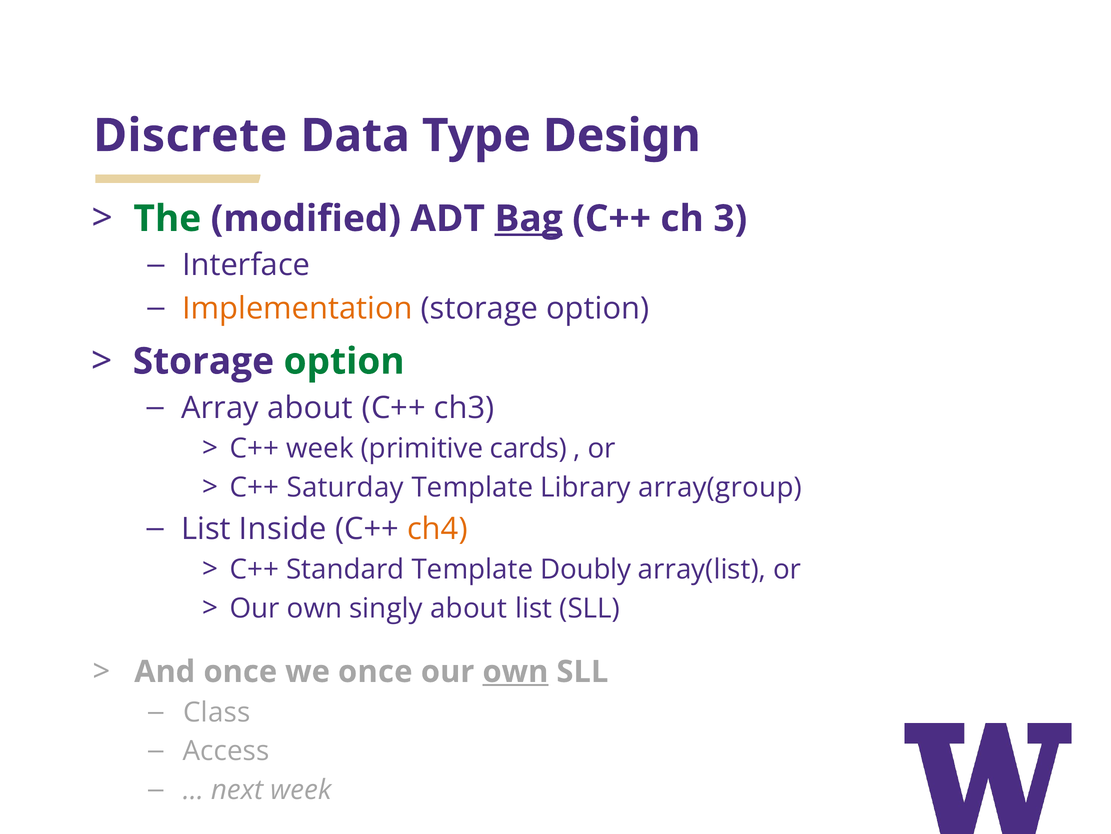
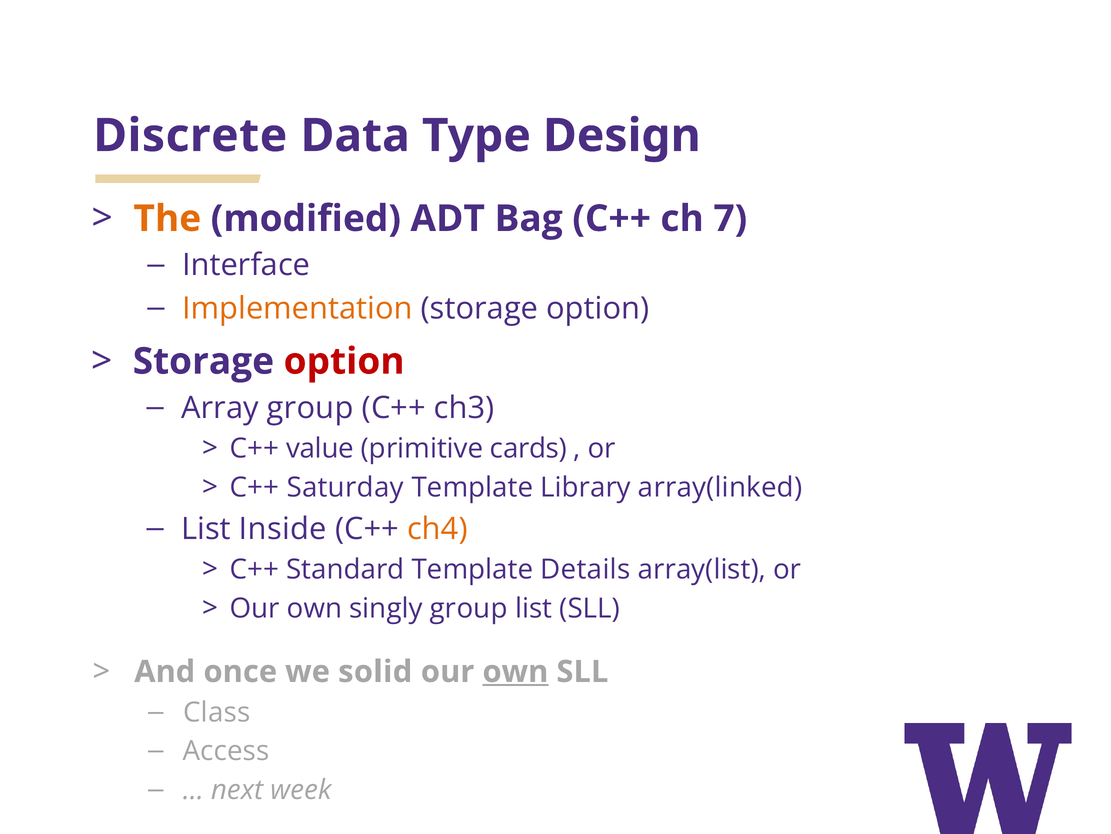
The colour: green -> orange (167, 219)
Bag underline: present -> none (529, 219)
3: 3 -> 7 (730, 219)
option colour: green -> red (344, 361)
Array about: about -> group (310, 408)
C++ week: week -> value (320, 448)
array(group: array(group -> array(linked (720, 487)
Doubly: Doubly -> Details (585, 569)
singly about: about -> group (469, 608)
we once: once -> solid (375, 671)
